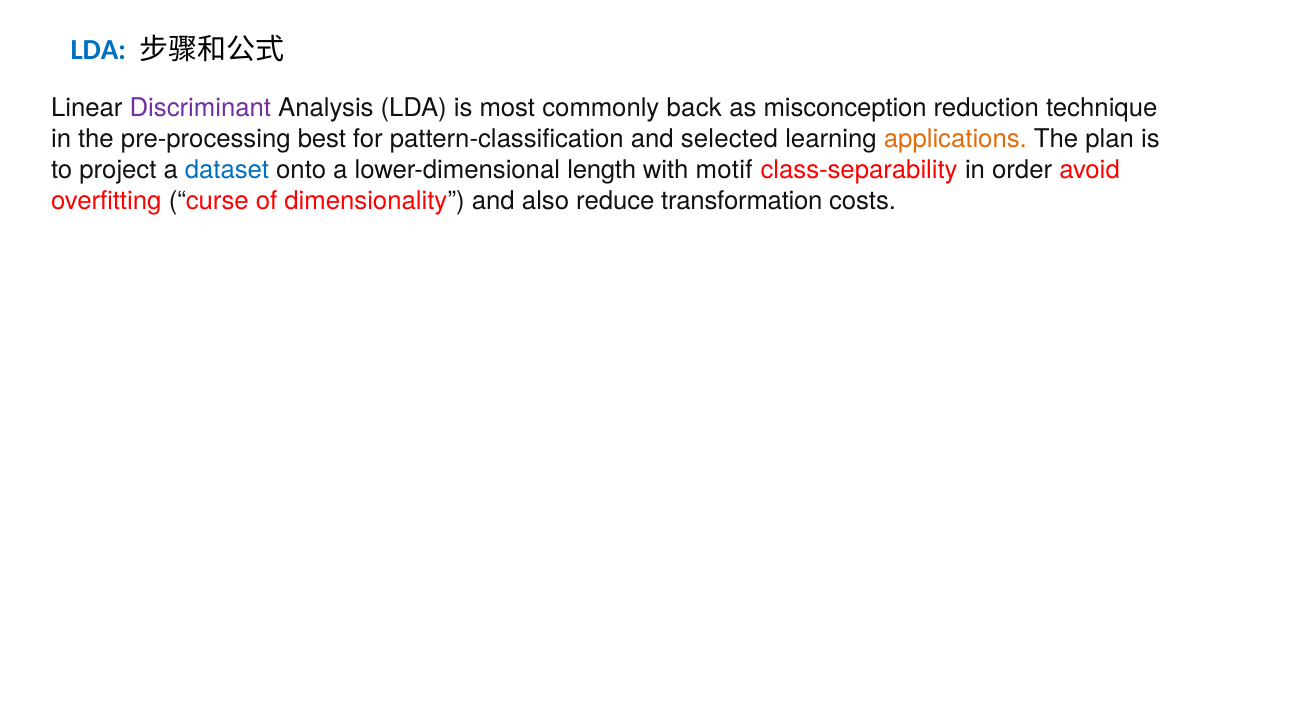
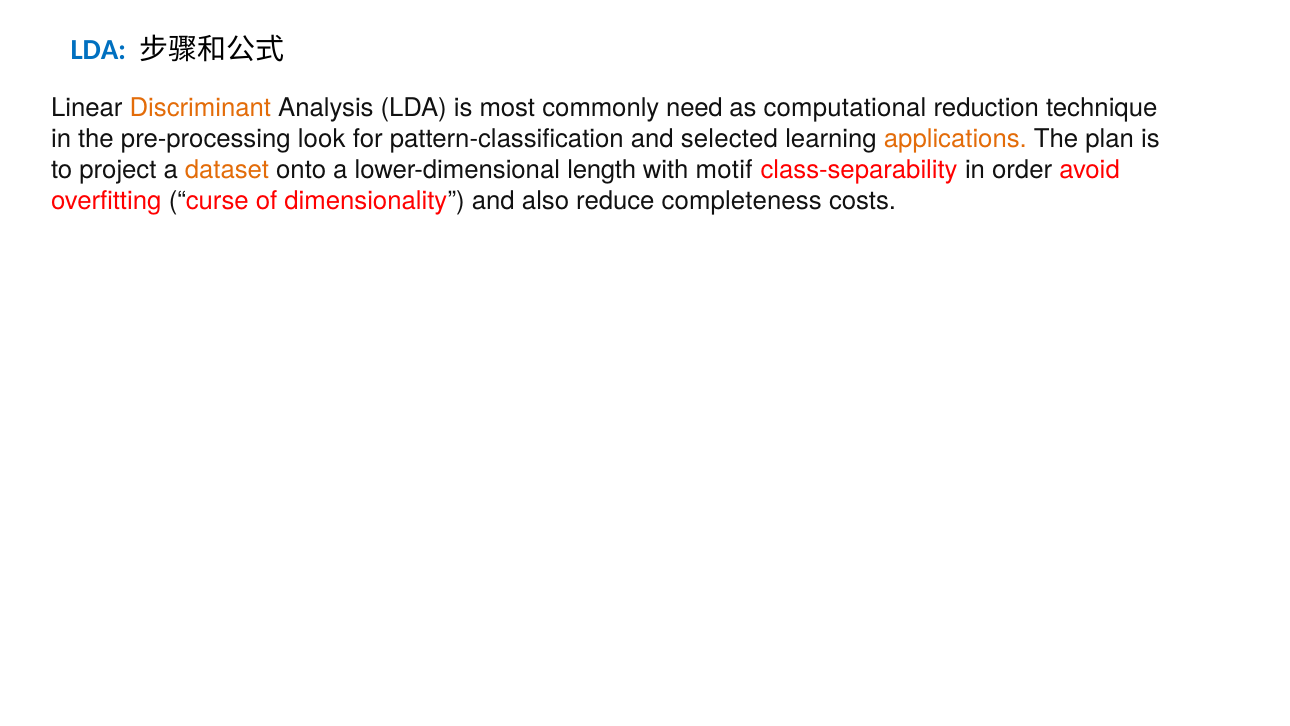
Discriminant colour: purple -> orange (200, 108)
back: back -> need (694, 108)
misconception: misconception -> computational (845, 108)
best: best -> look (322, 139)
dataset colour: blue -> orange (227, 170)
transformation: transformation -> completeness (742, 201)
